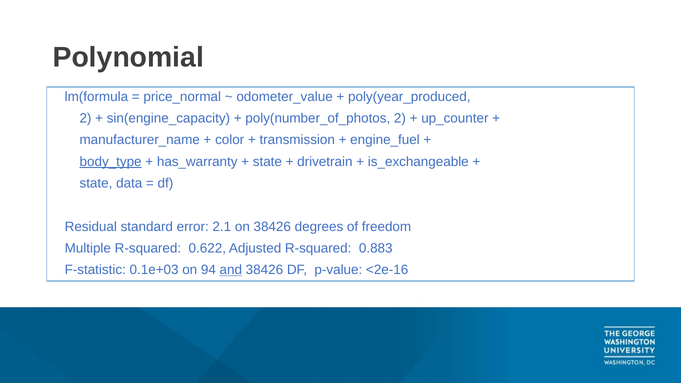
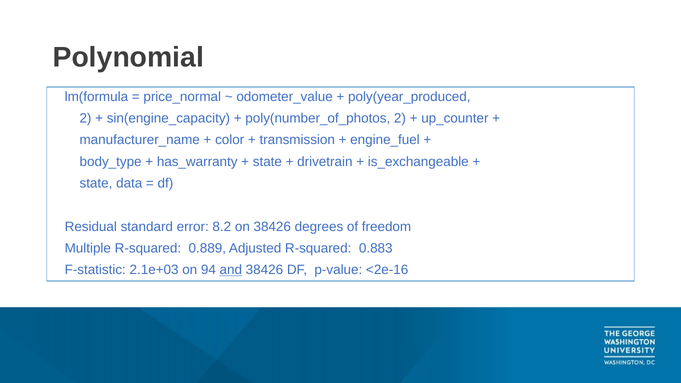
body_type underline: present -> none (111, 162)
2.1: 2.1 -> 8.2 (222, 227)
0.622: 0.622 -> 0.889 (207, 248)
0.1e+03: 0.1e+03 -> 2.1e+03 (154, 270)
